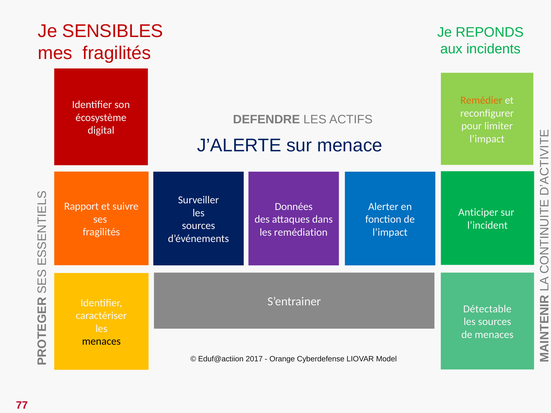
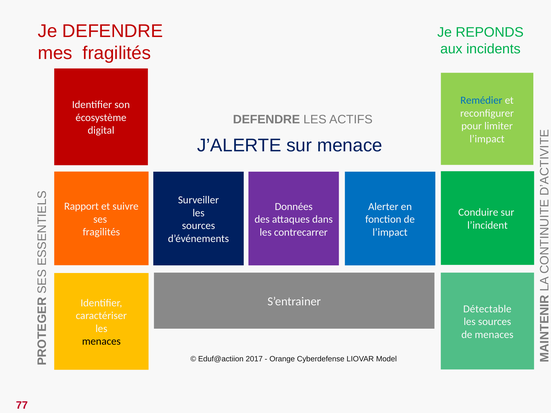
Je SENSIBLES: SENSIBLES -> DEFENDRE (113, 31)
Remédier colour: orange -> blue (481, 100)
Anticiper: Anticiper -> Conduire (478, 212)
remédiation: remédiation -> contrecarrer (301, 232)
